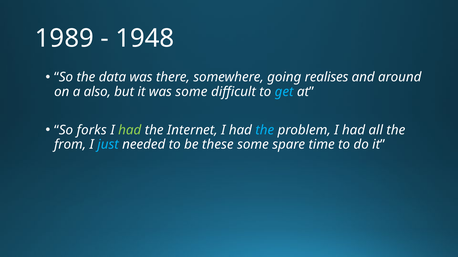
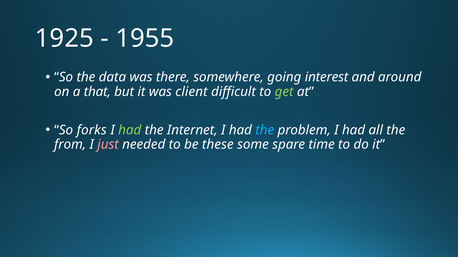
1989: 1989 -> 1925 (64, 38)
1948: 1948 -> 1955 (145, 38)
realises: realises -> interest (327, 77)
also: also -> that (97, 92)
was some: some -> client (191, 92)
get colour: light blue -> light green (284, 92)
just colour: light blue -> pink (108, 145)
